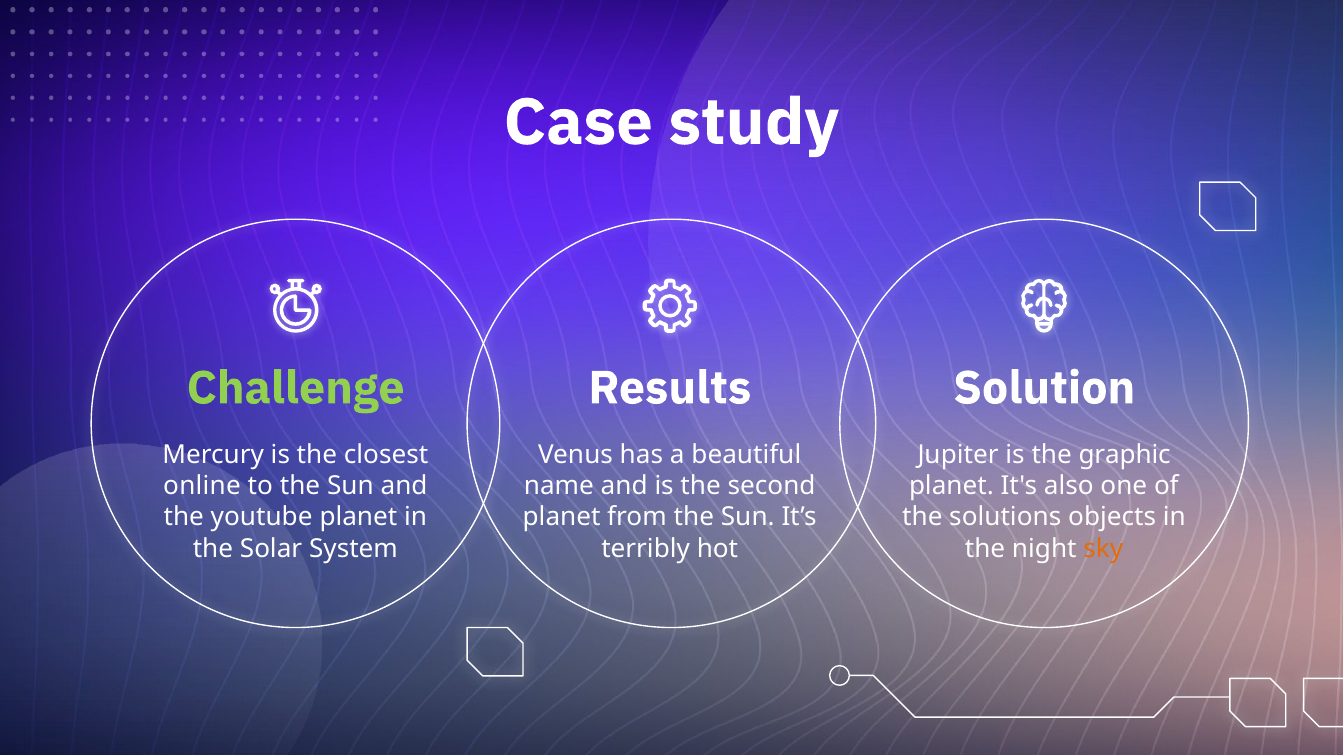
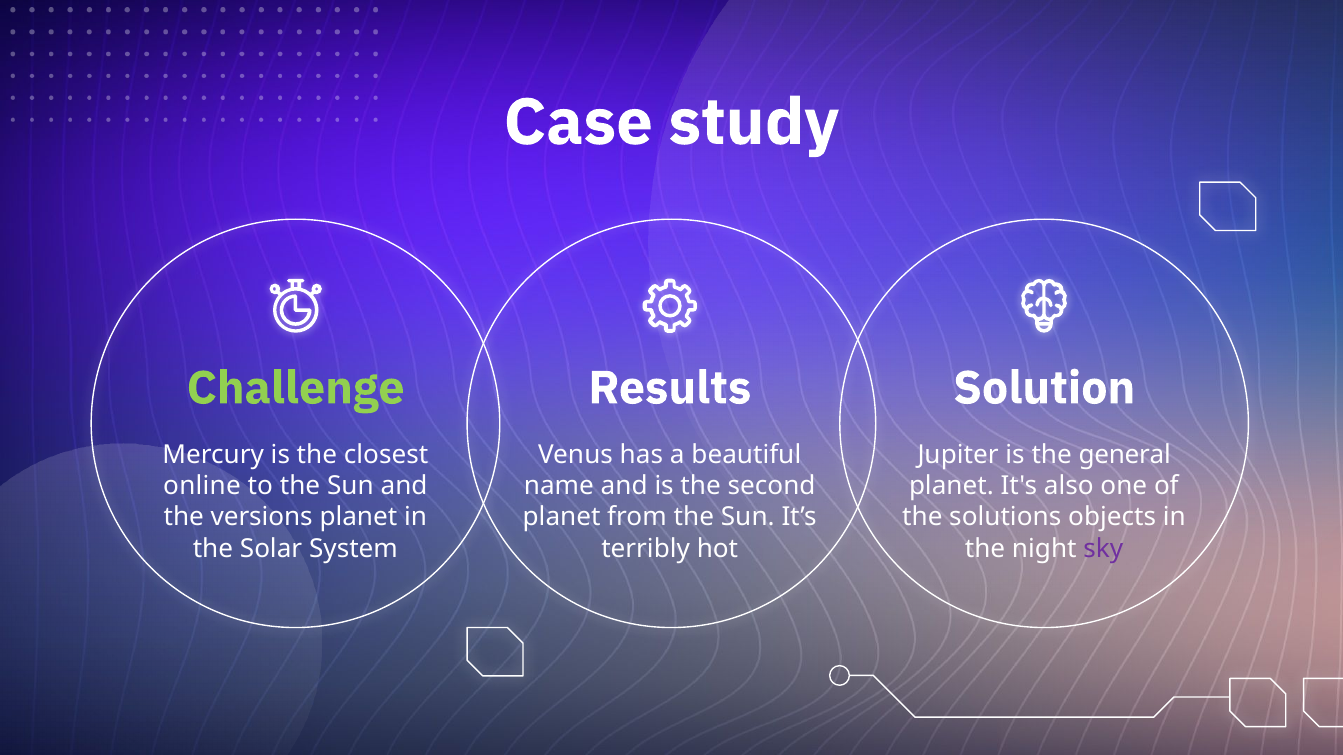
graphic: graphic -> general (1125, 455)
youtube: youtube -> versions (262, 518)
sky colour: orange -> purple (1103, 549)
